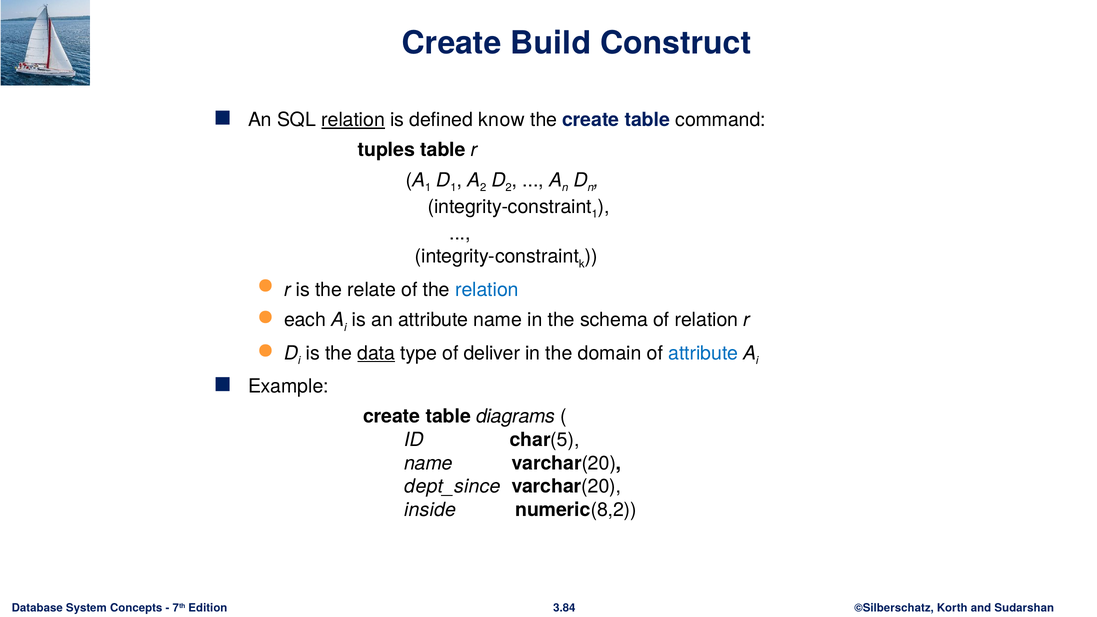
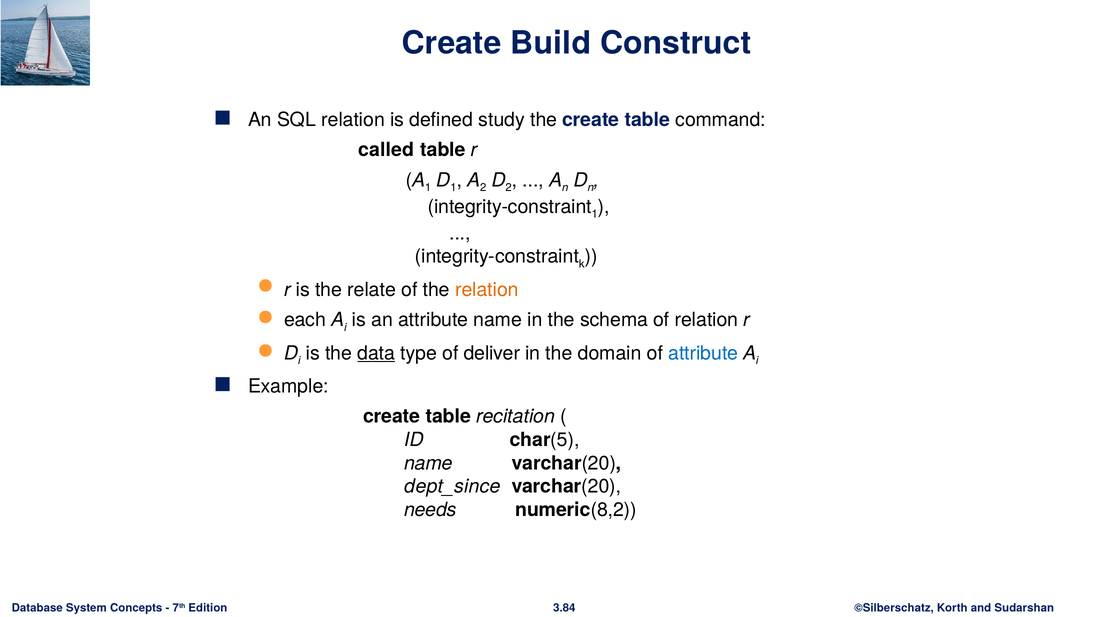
relation underline: present -> none (353, 120)
know: know -> study (502, 120)
tuples: tuples -> called (386, 150)
relation colour: blue -> orange (487, 290)
diagrams: diagrams -> recitation (516, 417)
inside: inside -> needs (430, 510)
